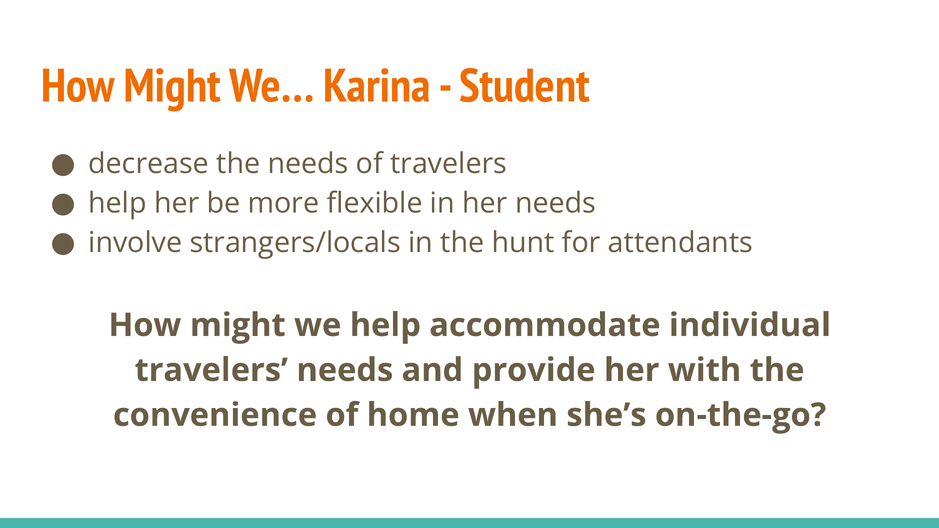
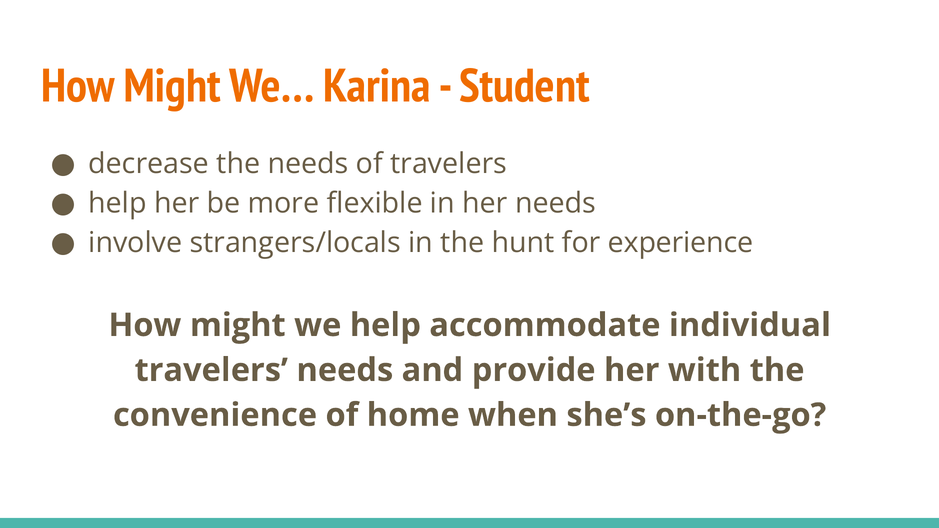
attendants: attendants -> experience (681, 243)
